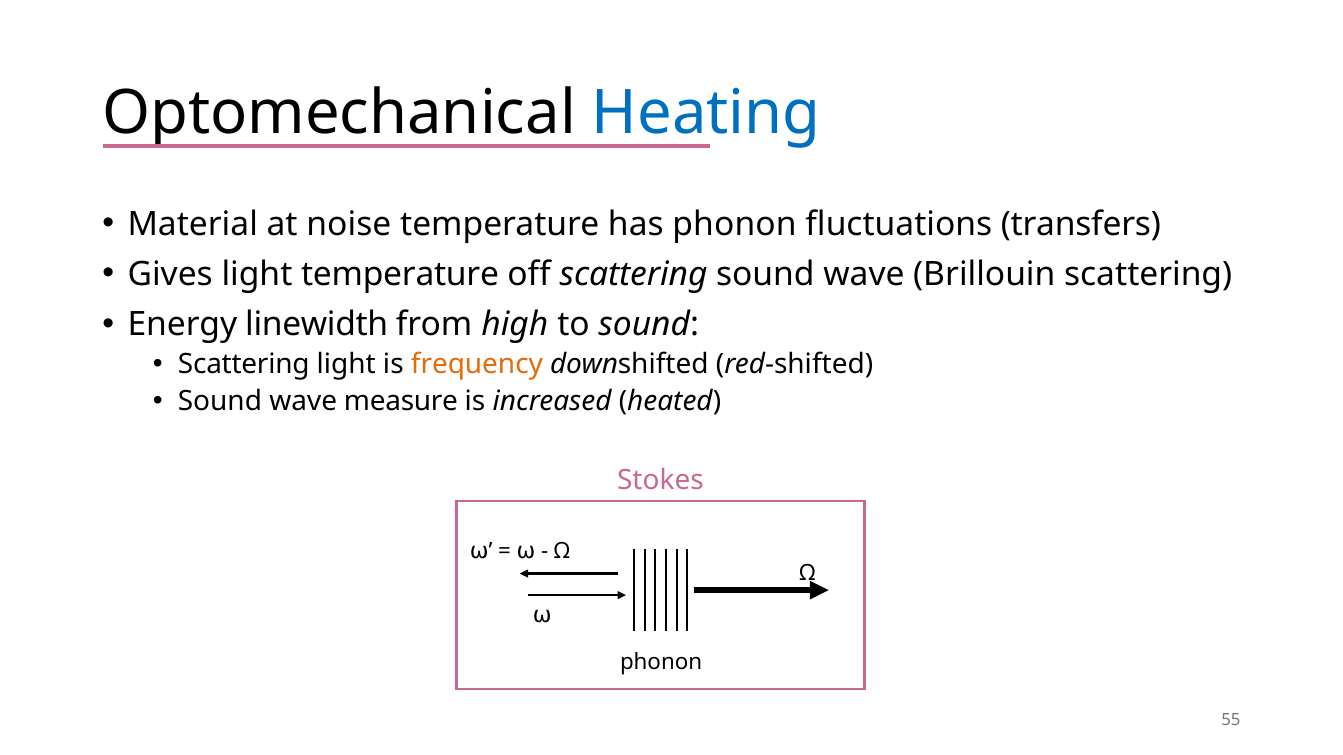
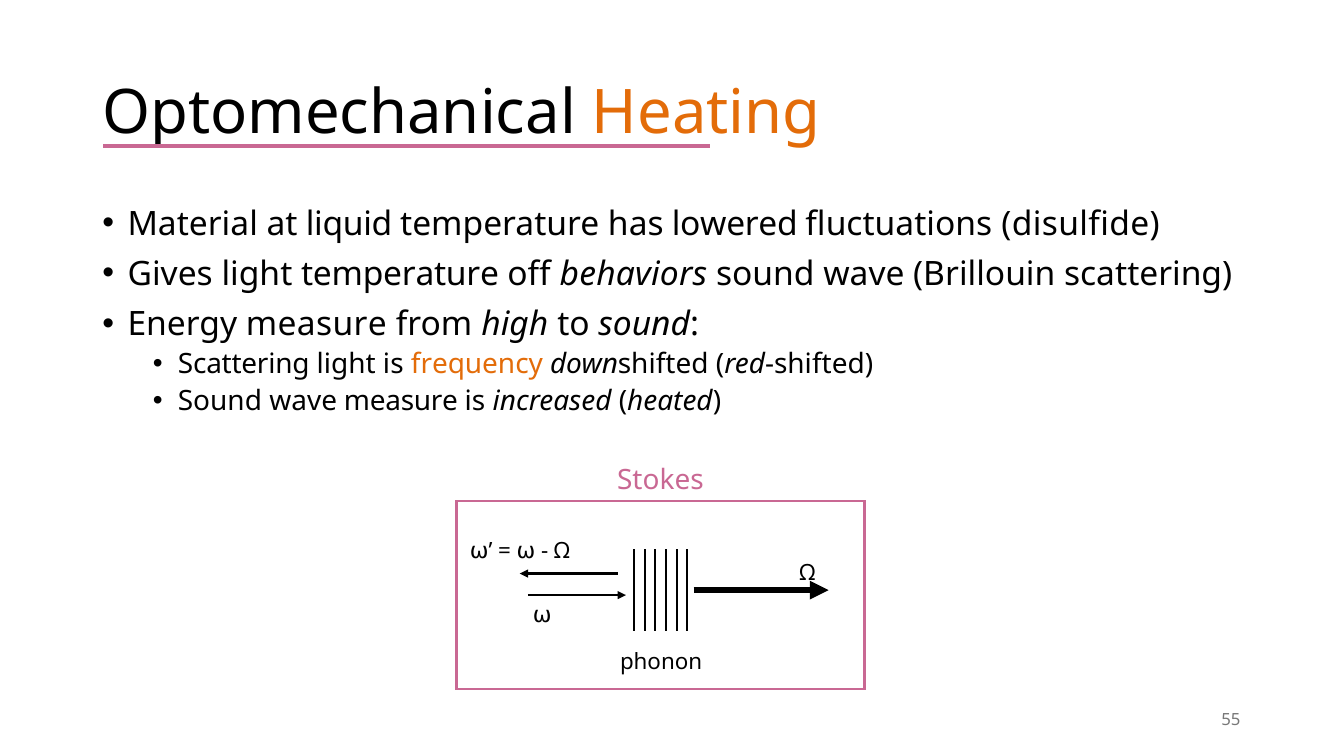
Heating colour: blue -> orange (706, 113)
noise: noise -> liquid (349, 224)
has phonon: phonon -> lowered (735, 224)
transfers: transfers -> disulfide (1081, 224)
off scattering: scattering -> behaviors (633, 274)
Energy linewidth: linewidth -> measure (316, 325)
